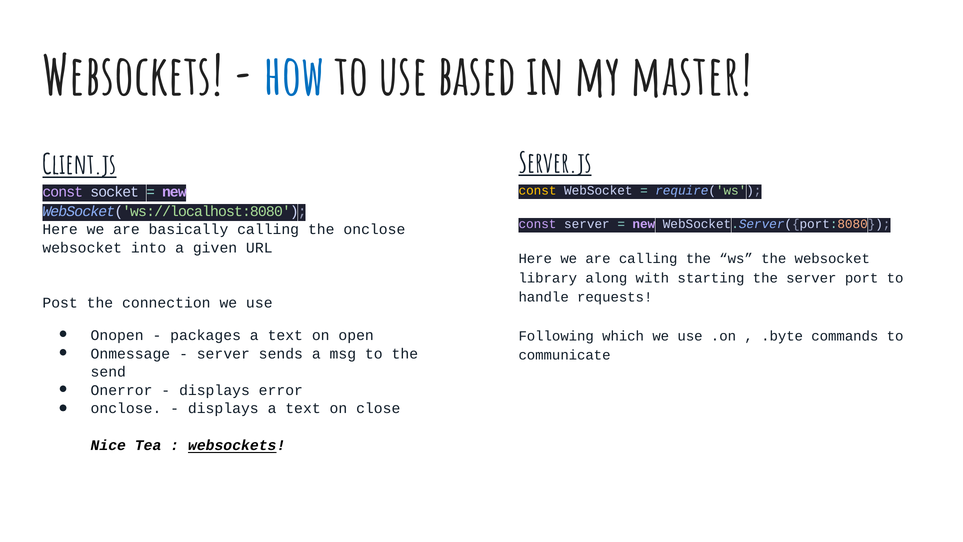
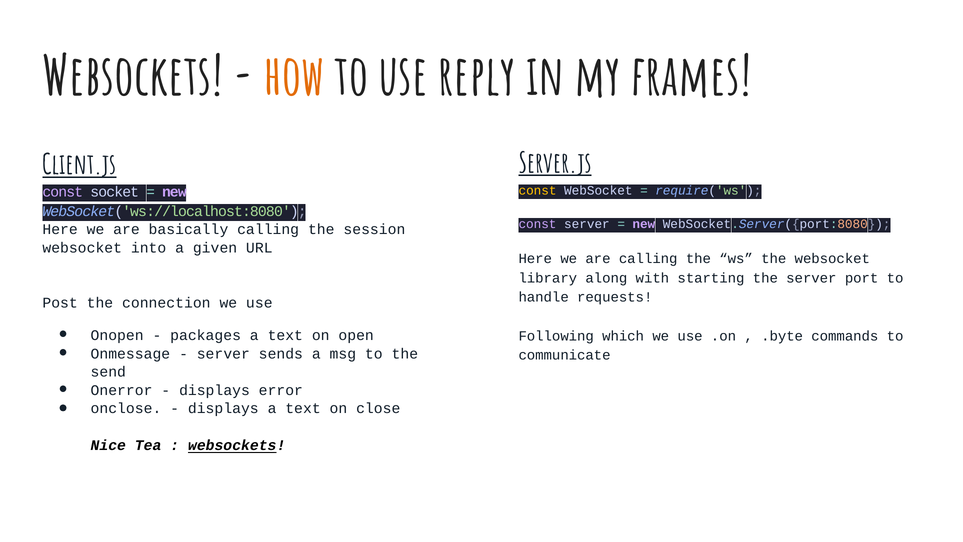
how colour: blue -> orange (294, 77)
based: based -> reply (477, 77)
master: master -> frames (691, 77)
the onclose: onclose -> session (374, 229)
